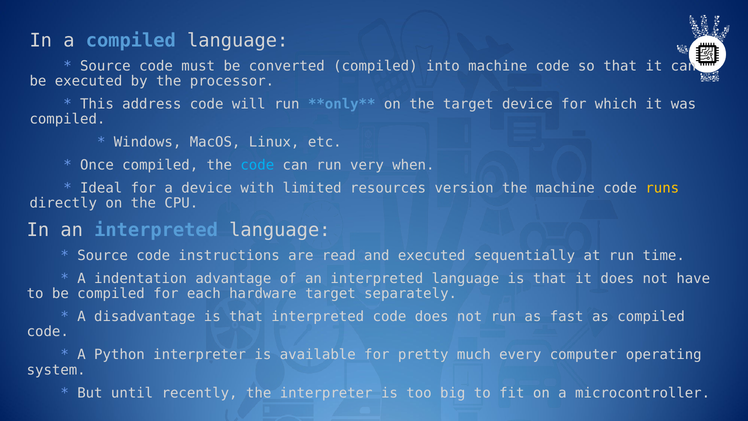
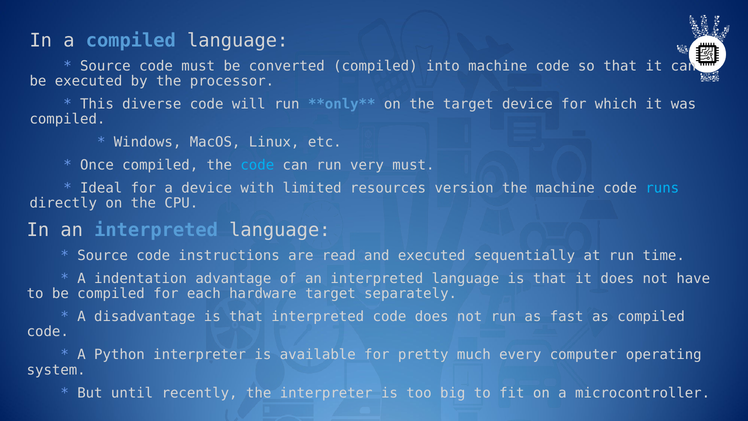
address: address -> diverse (152, 104)
very when: when -> must (413, 165)
runs colour: yellow -> light blue (662, 188)
